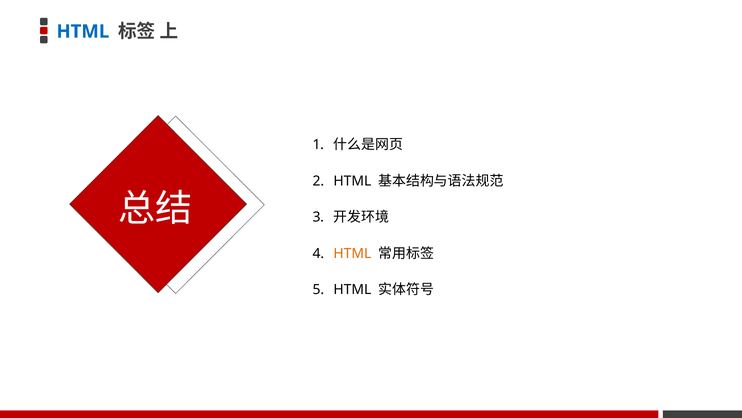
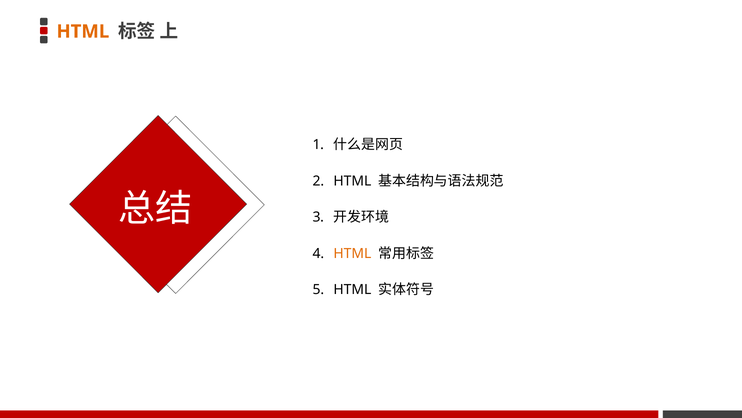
HTML colour: blue -> orange (83, 31)
